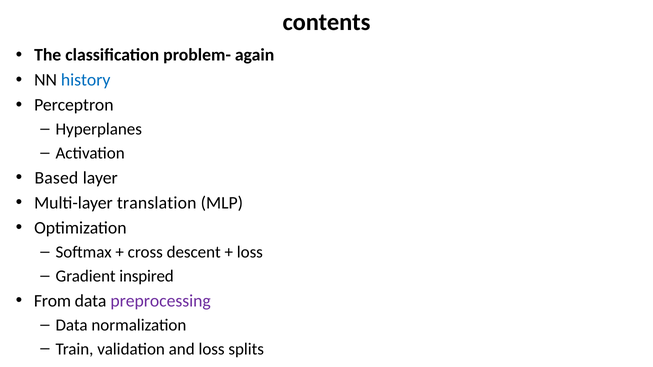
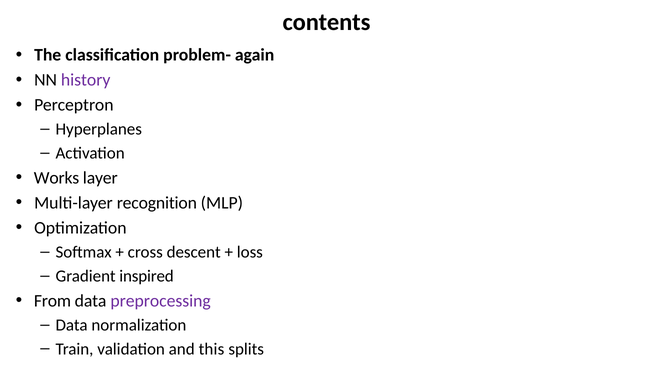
history colour: blue -> purple (86, 80)
Based: Based -> Works (57, 178)
translation: translation -> recognition (157, 203)
and loss: loss -> this (211, 349)
